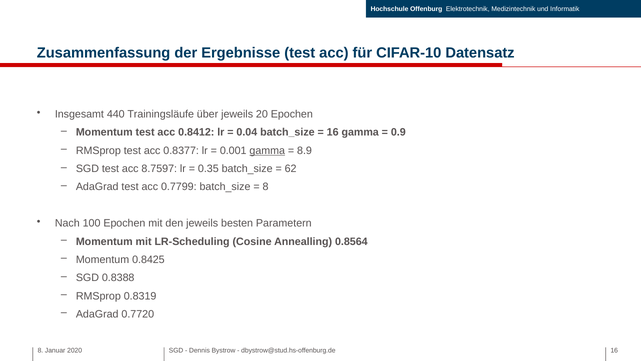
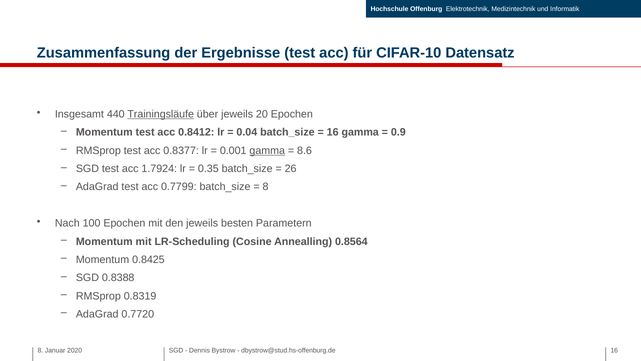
Trainingsläufe underline: none -> present (161, 114)
8.9: 8.9 -> 8.6 (304, 150)
8.7597: 8.7597 -> 1.7924 (159, 169)
62: 62 -> 26 (291, 169)
